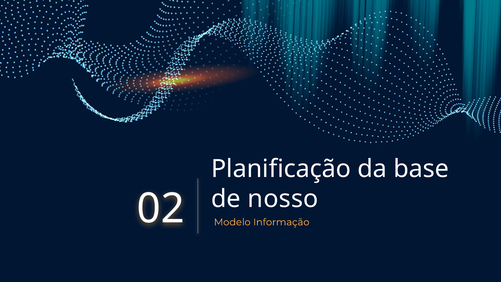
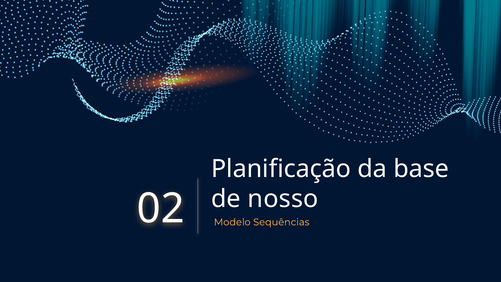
Informação: Informação -> Sequências (281, 222)
